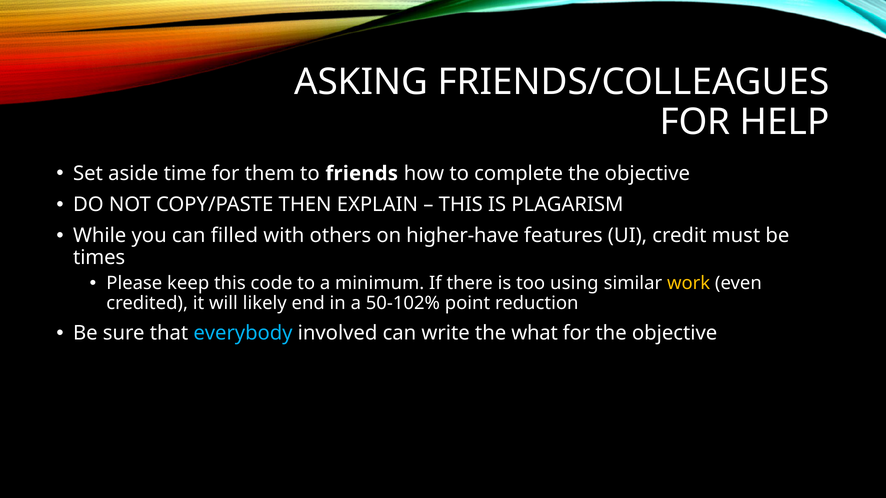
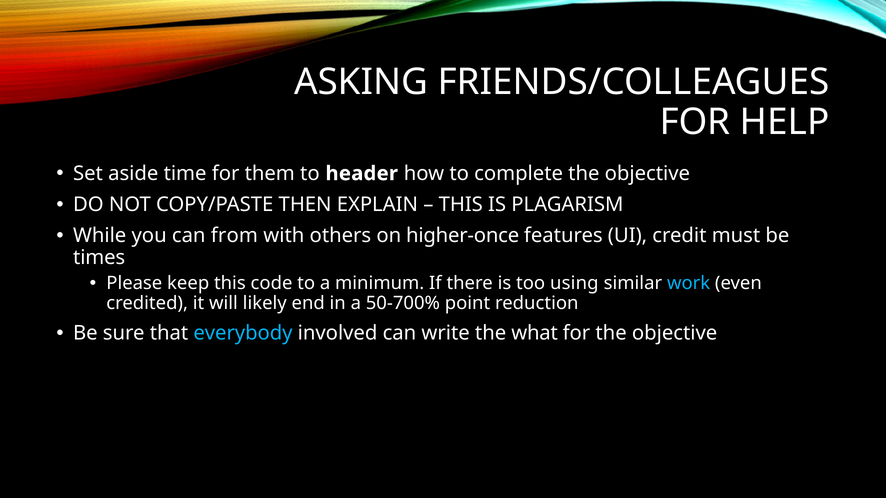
friends: friends -> header (362, 174)
filled: filled -> from (234, 236)
higher-have: higher-have -> higher-once (463, 236)
work colour: yellow -> light blue (689, 283)
50-102%: 50-102% -> 50-700% (403, 303)
